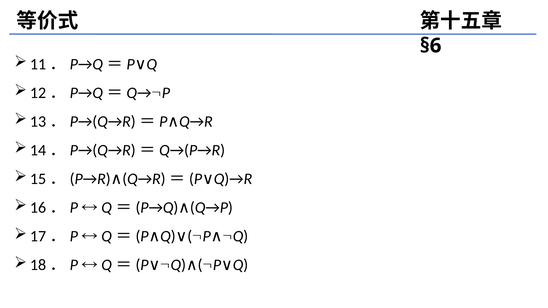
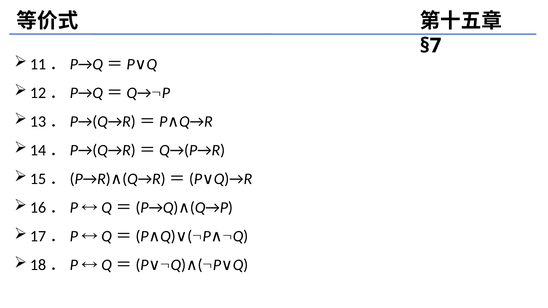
§6: §6 -> §7 (431, 46)
